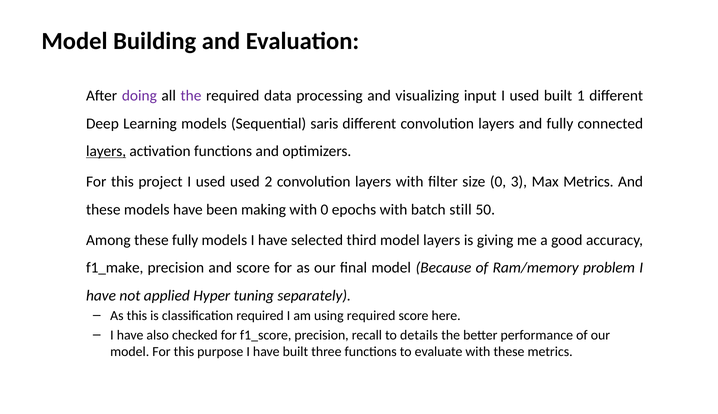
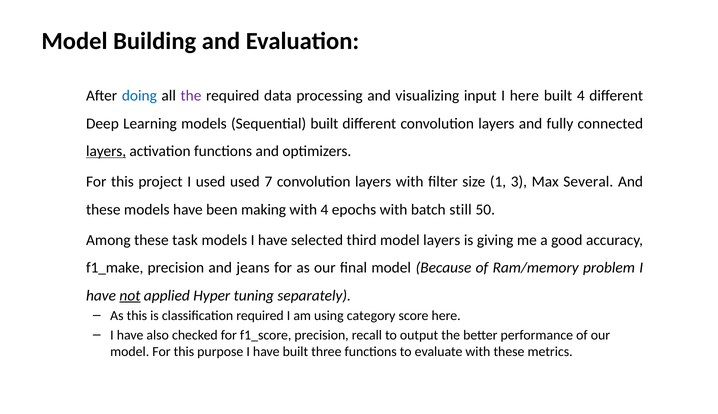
doing colour: purple -> blue (139, 96)
used: used -> here (524, 96)
built 1: 1 -> 4 (581, 96)
Sequential saris: saris -> built (324, 124)
2: 2 -> 7 (268, 182)
size 0: 0 -> 1 (498, 182)
Max Metrics: Metrics -> Several (588, 182)
with 0: 0 -> 4 (324, 210)
these fully: fully -> task (185, 240)
and score: score -> jeans (253, 268)
not underline: none -> present (130, 296)
using required: required -> category (371, 316)
details: details -> output (419, 335)
